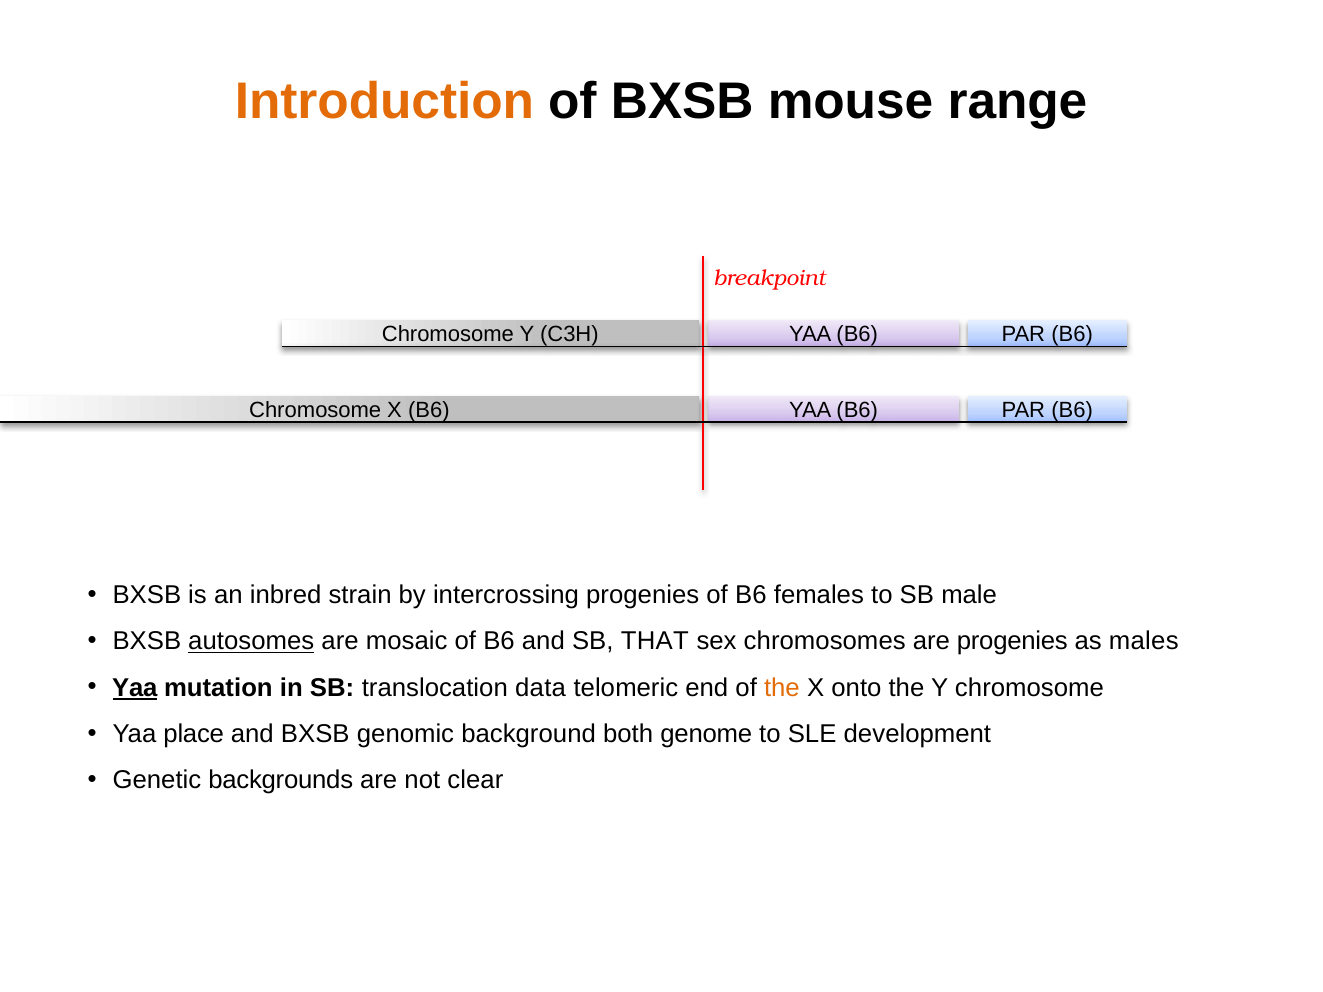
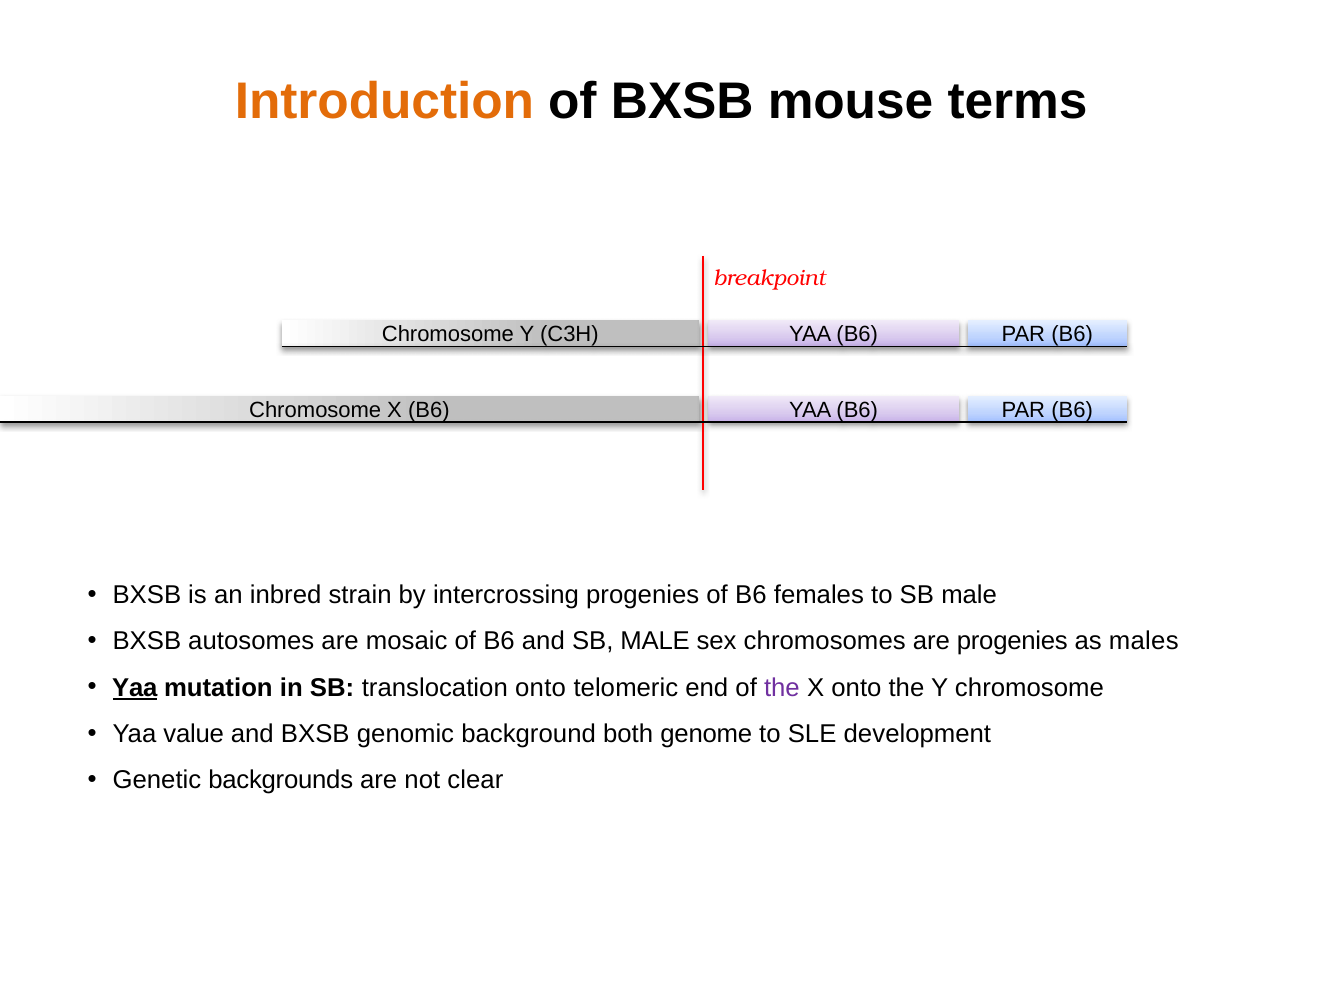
range: range -> terms (1017, 102)
autosomes underline: present -> none (251, 642)
and SB THAT: THAT -> MALE (655, 642)
translocation data: data -> onto (541, 688)
the colour: orange -> purple (782, 688)
place: place -> value (194, 734)
